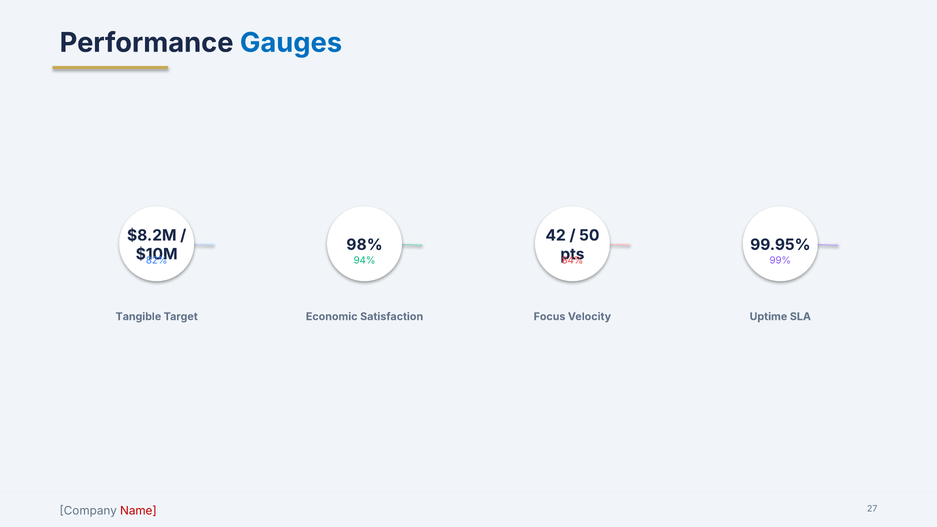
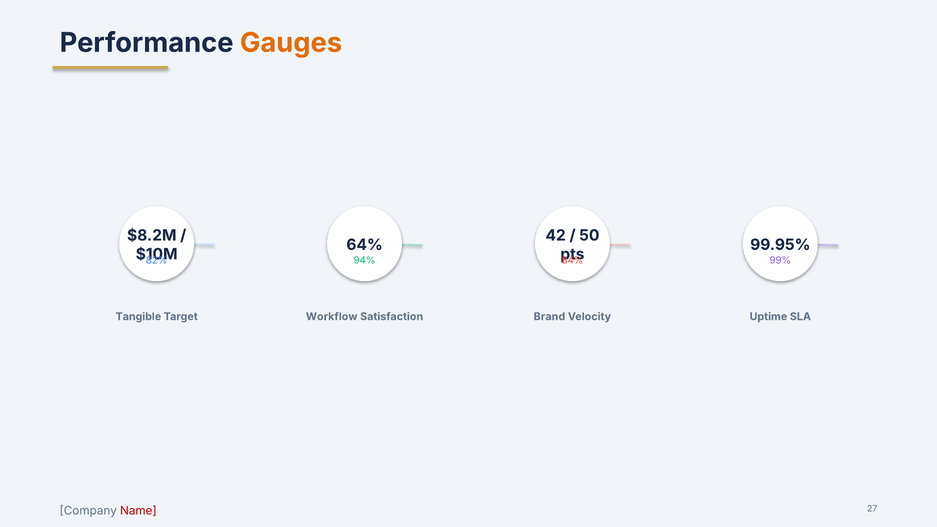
Gauges colour: blue -> orange (291, 43)
98%: 98% -> 64% (365, 245)
Economic: Economic -> Workflow (332, 317)
Focus: Focus -> Brand (549, 317)
